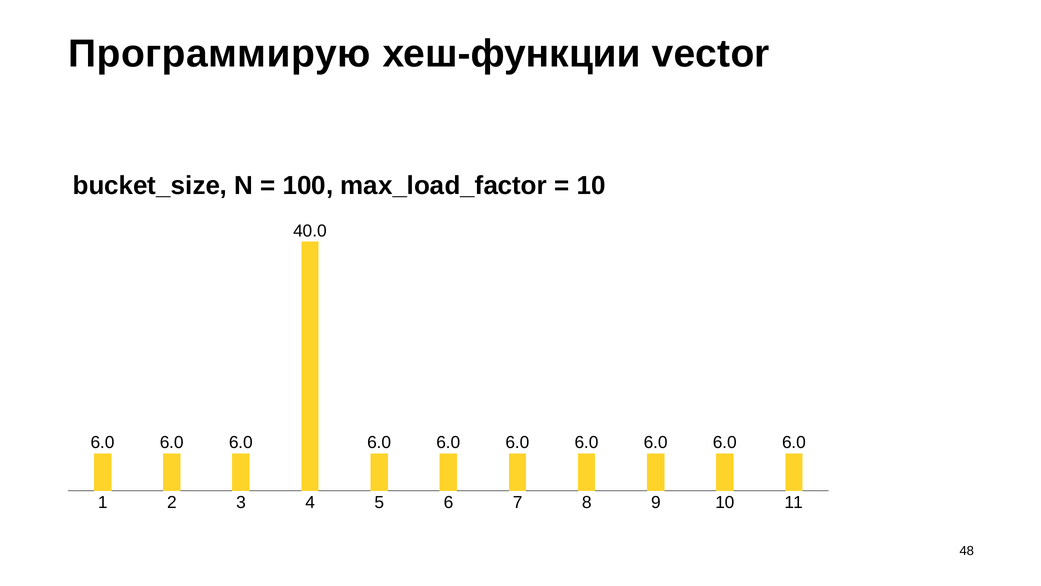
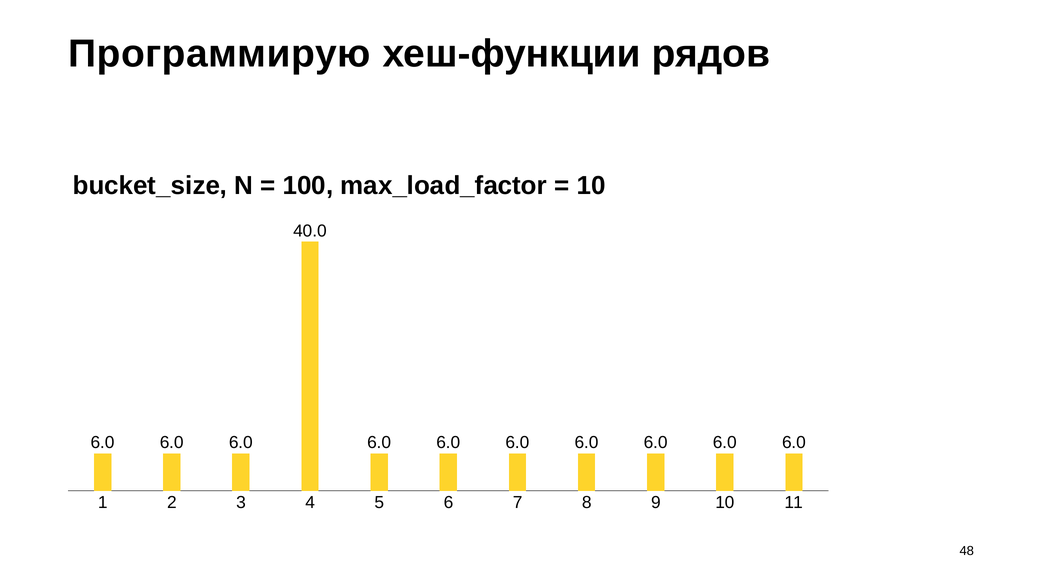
vector: vector -> рядов (711, 54)
